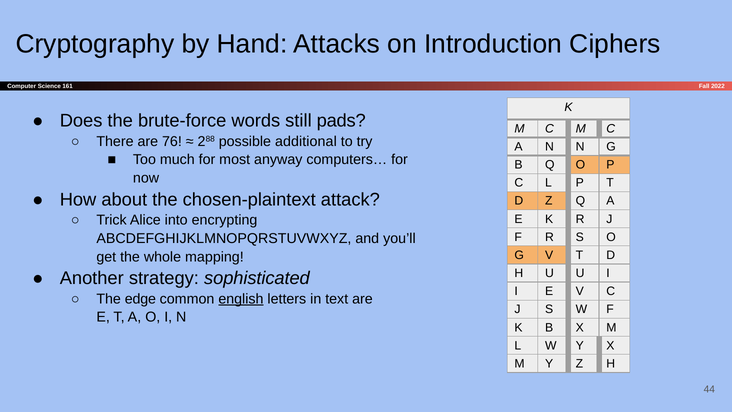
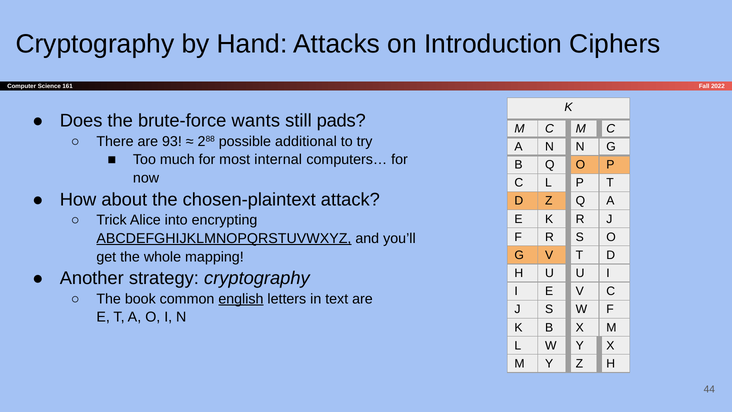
words: words -> wants (256, 121)
76: 76 -> 93 (172, 141)
anyway: anyway -> internal (278, 160)
ABCDEFGHIJKLMNOPQRSTUVWXYZ underline: none -> present (224, 238)
strategy sophisticated: sophisticated -> cryptography (257, 278)
edge: edge -> book (140, 299)
